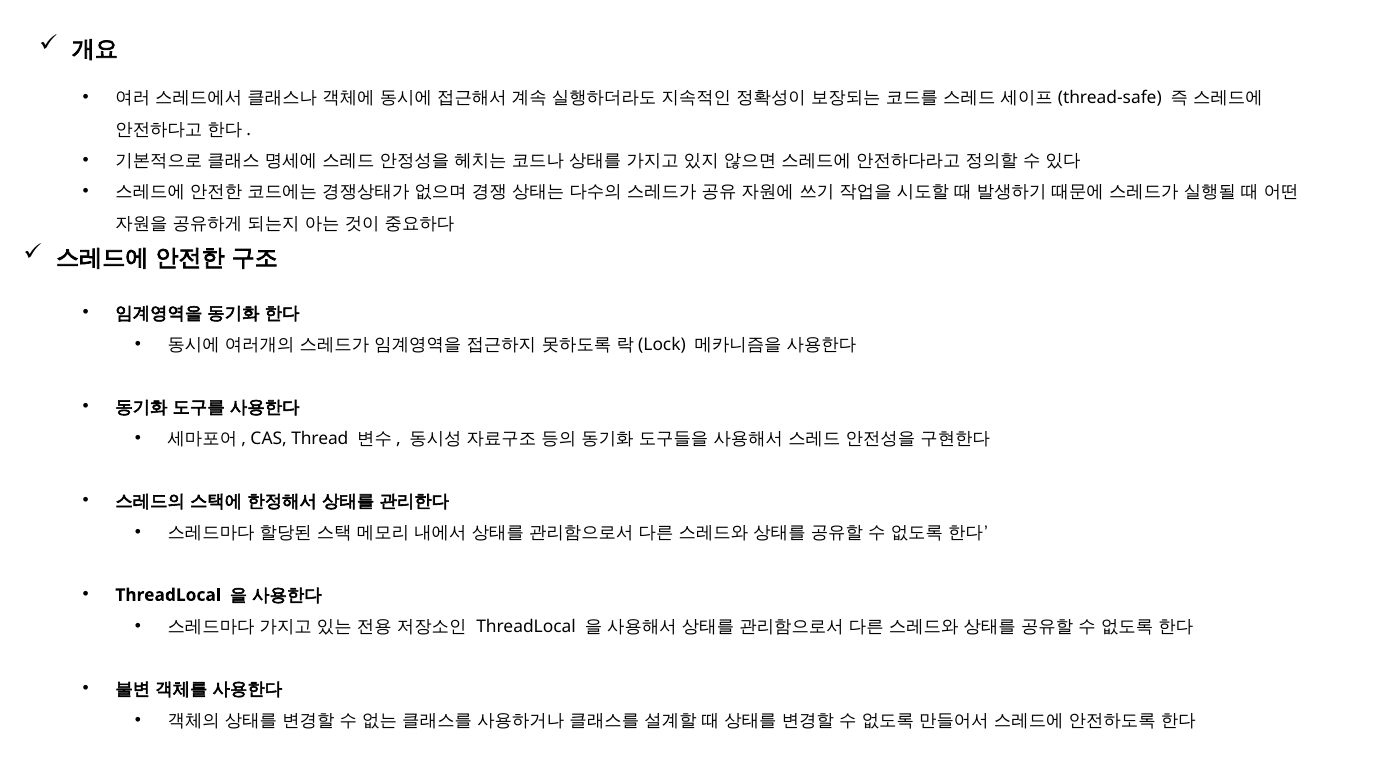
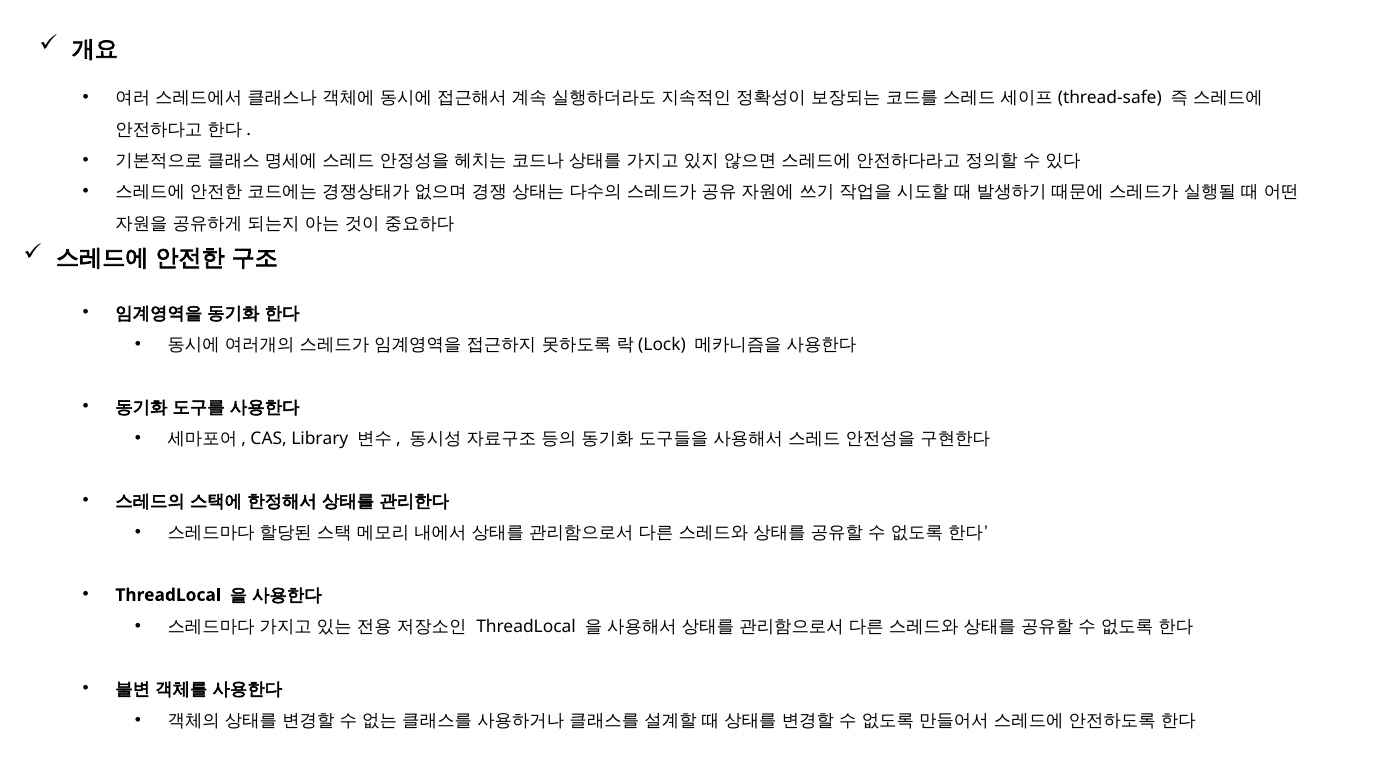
Thread: Thread -> Library (320, 439)
